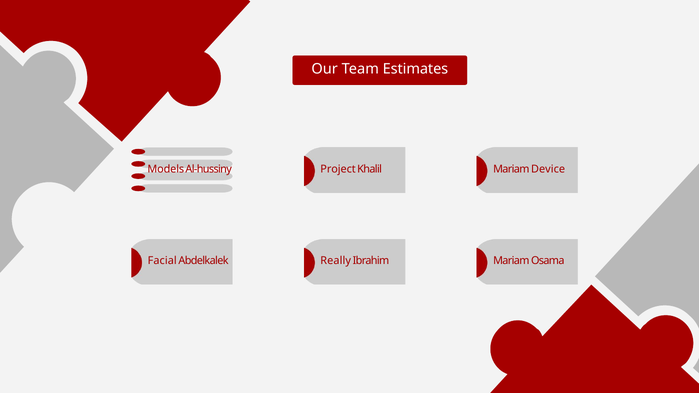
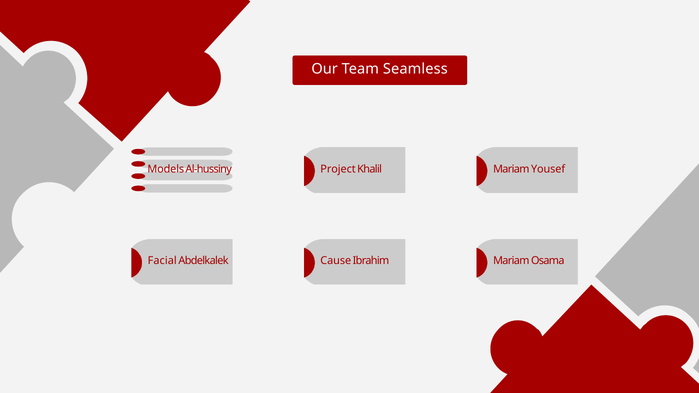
Estimates: Estimates -> Seamless (415, 69)
Device: Device -> Yousef (548, 169)
Really: Really -> Cause (336, 261)
